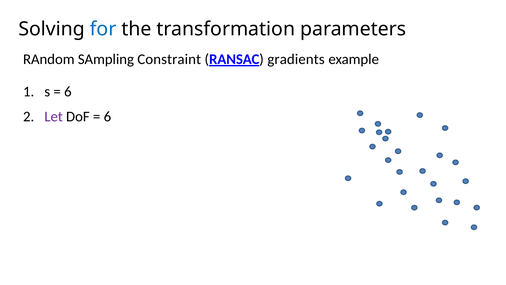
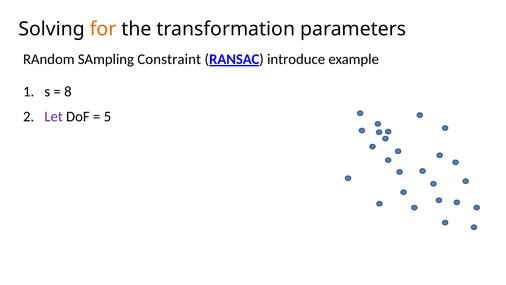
for colour: blue -> orange (103, 29)
gradients: gradients -> introduce (296, 59)
6: 6 -> 8 (68, 91)
6: 6 -> 5 (107, 117)
